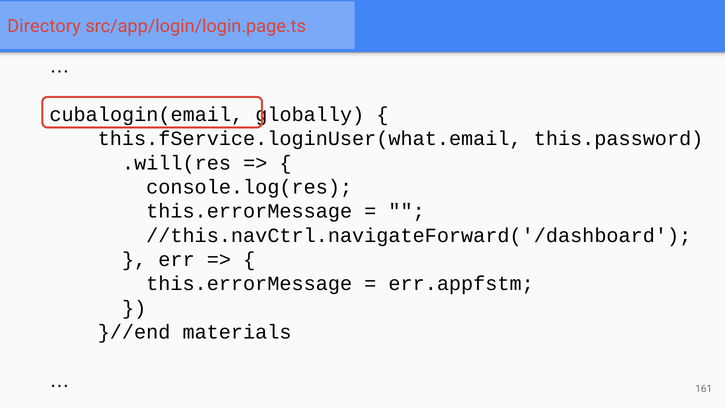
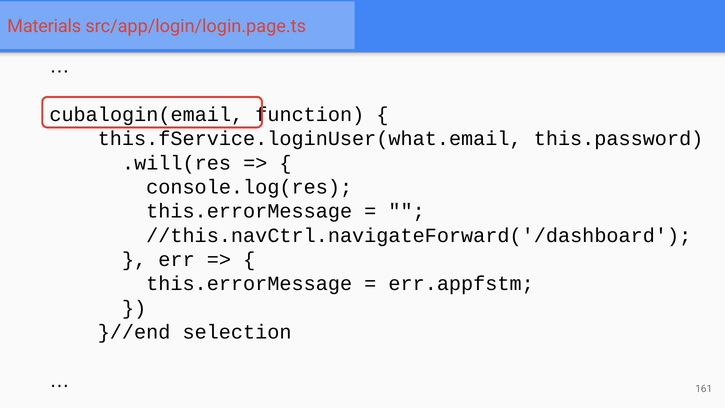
Directory: Directory -> Materials (44, 26)
globally: globally -> function (310, 114)
materials: materials -> selection (237, 332)
